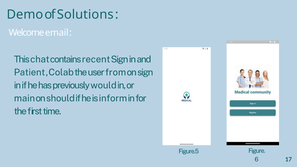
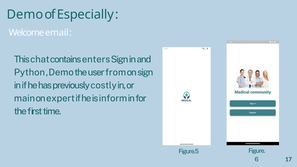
Solutions: Solutions -> Especially (85, 14)
recent: recent -> enters (96, 59)
Patient: Patient -> Python (29, 72)
Colab: Colab -> Demo (61, 72)
would: would -> costly (104, 85)
should: should -> expert (60, 98)
